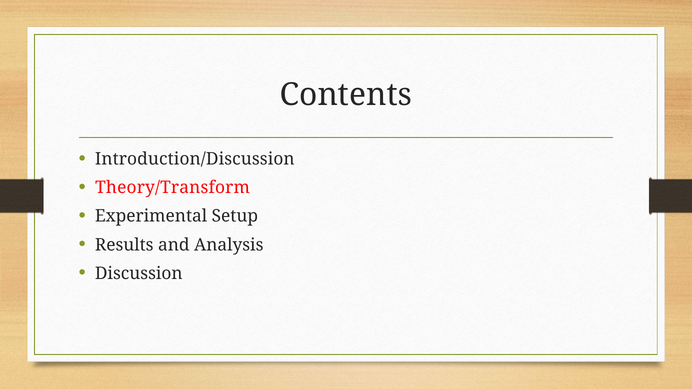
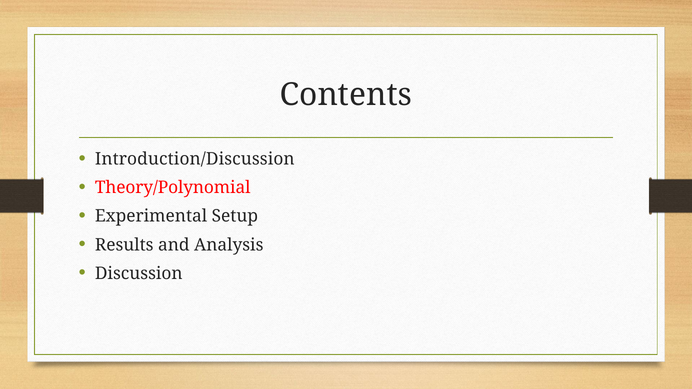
Theory/Transform: Theory/Transform -> Theory/Polynomial (173, 188)
